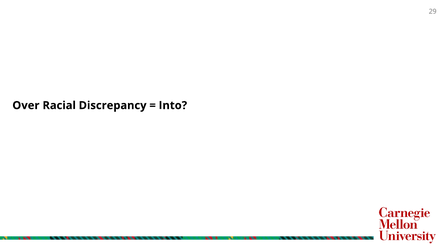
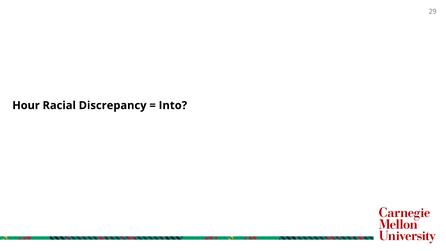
Over: Over -> Hour (26, 105)
